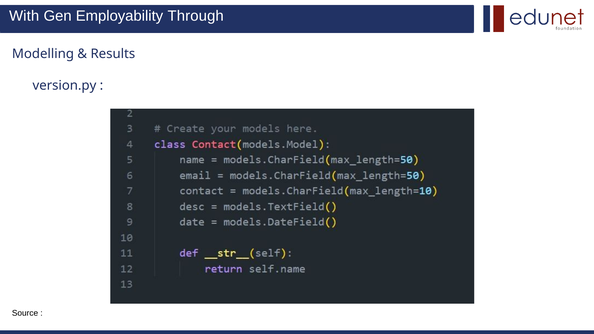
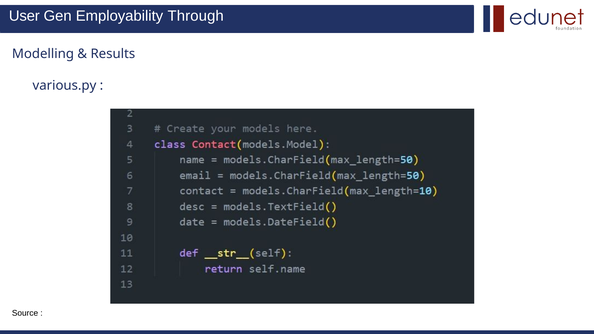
With: With -> User (24, 16)
version.py: version.py -> various.py (64, 86)
